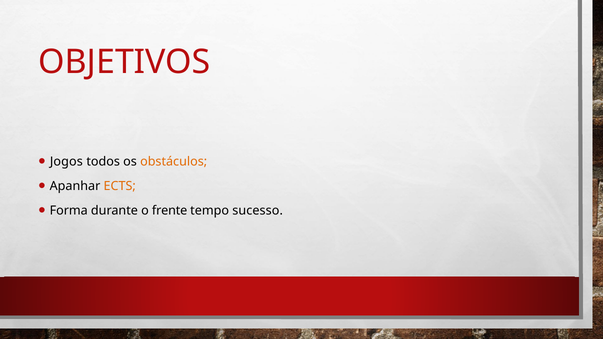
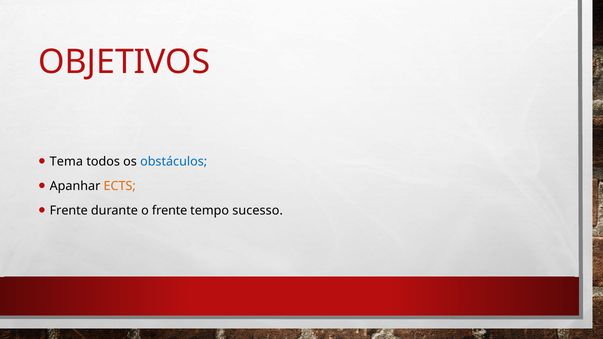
Jogos: Jogos -> Tema (66, 162)
obstáculos colour: orange -> blue (174, 162)
Forma: Forma -> Frente (69, 211)
